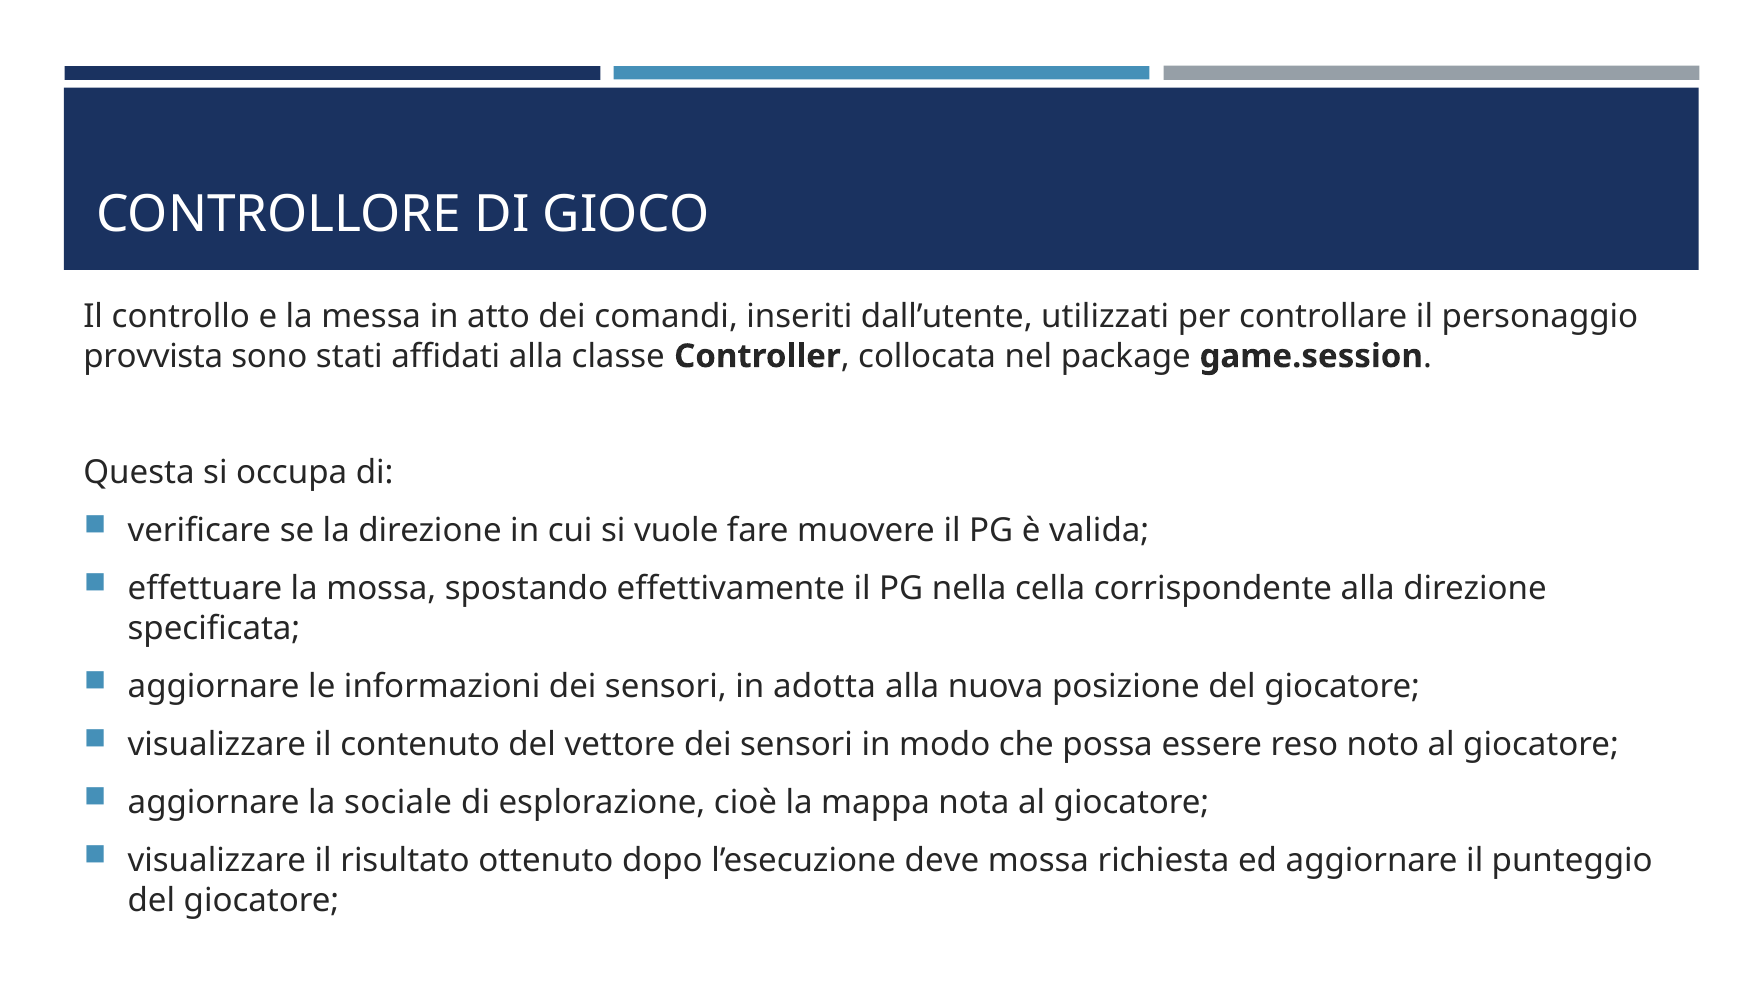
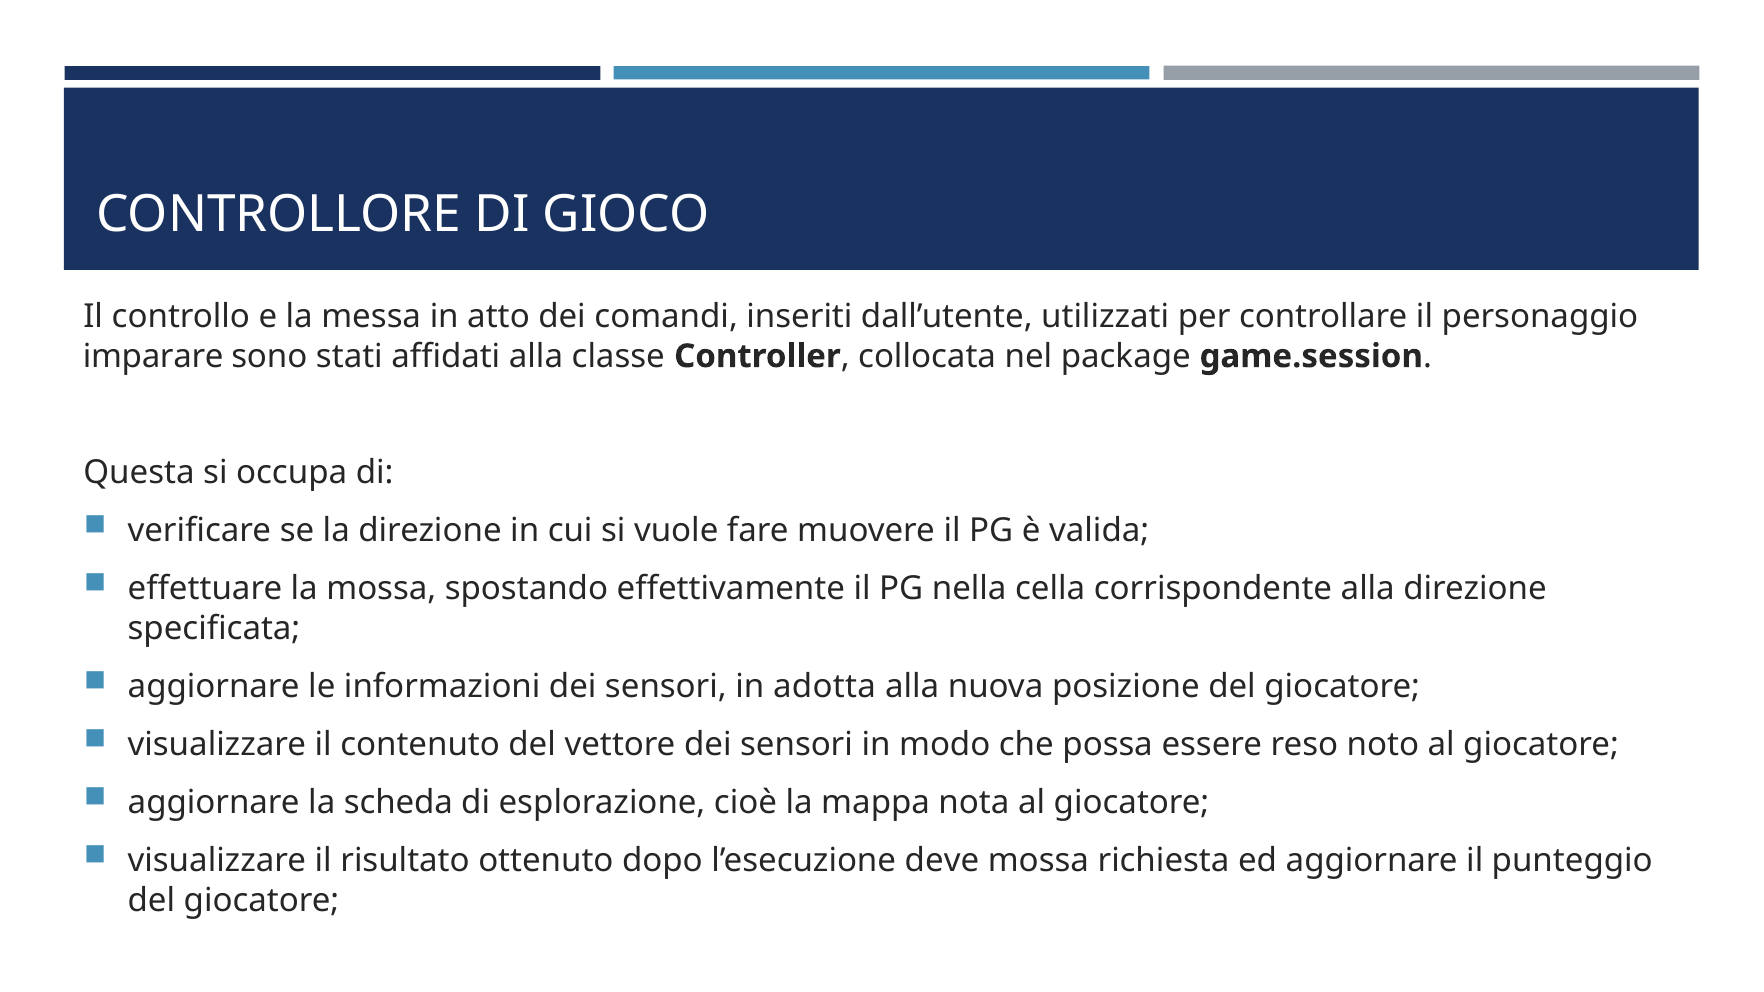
provvista: provvista -> imparare (153, 356)
sociale: sociale -> scheda (398, 803)
